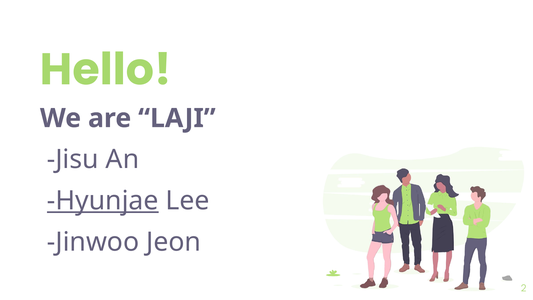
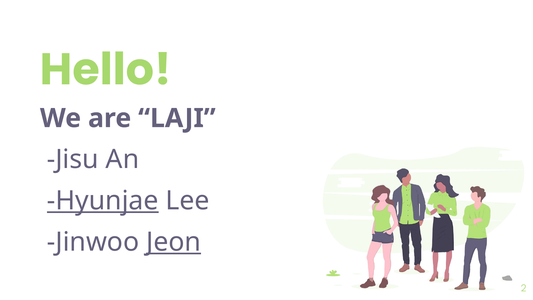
Jeon underline: none -> present (174, 242)
